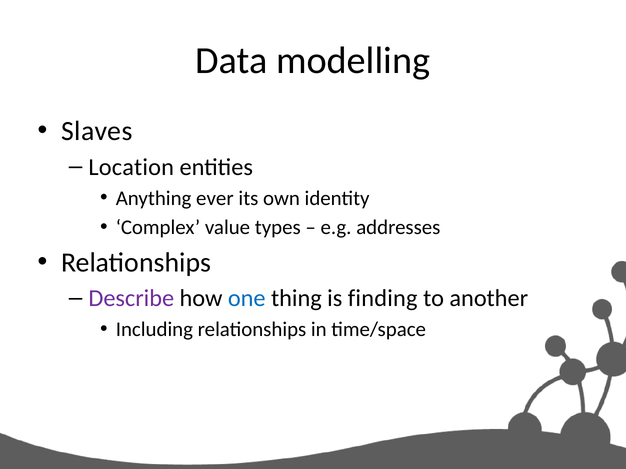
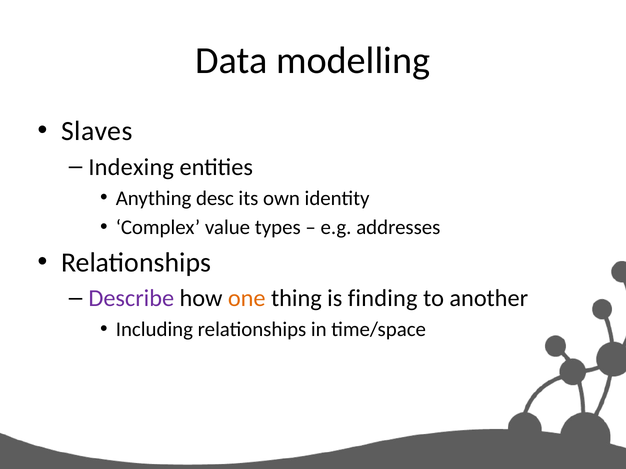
Location: Location -> Indexing (131, 167)
ever: ever -> desc (215, 198)
one colour: blue -> orange (247, 299)
